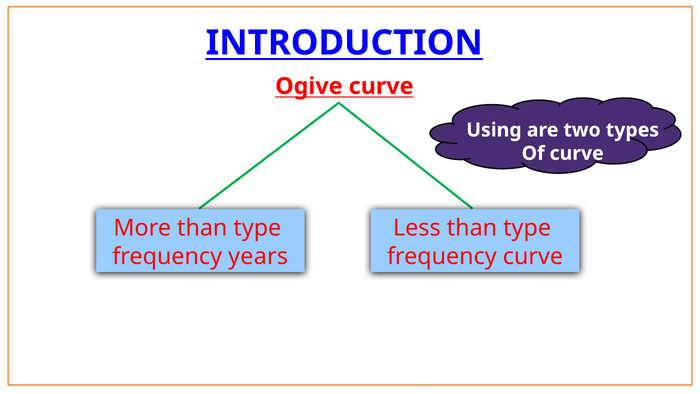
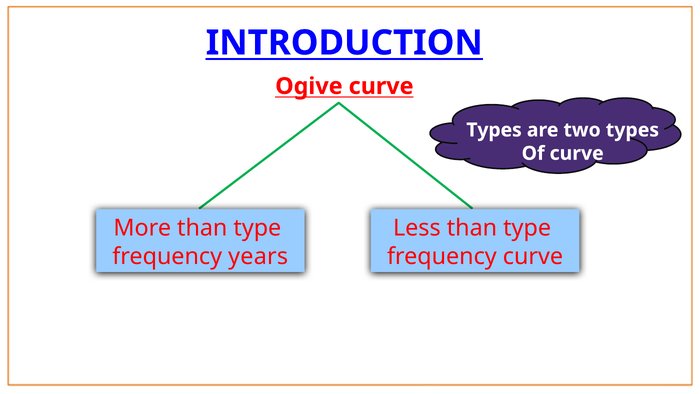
Using: Using -> Types (494, 130)
